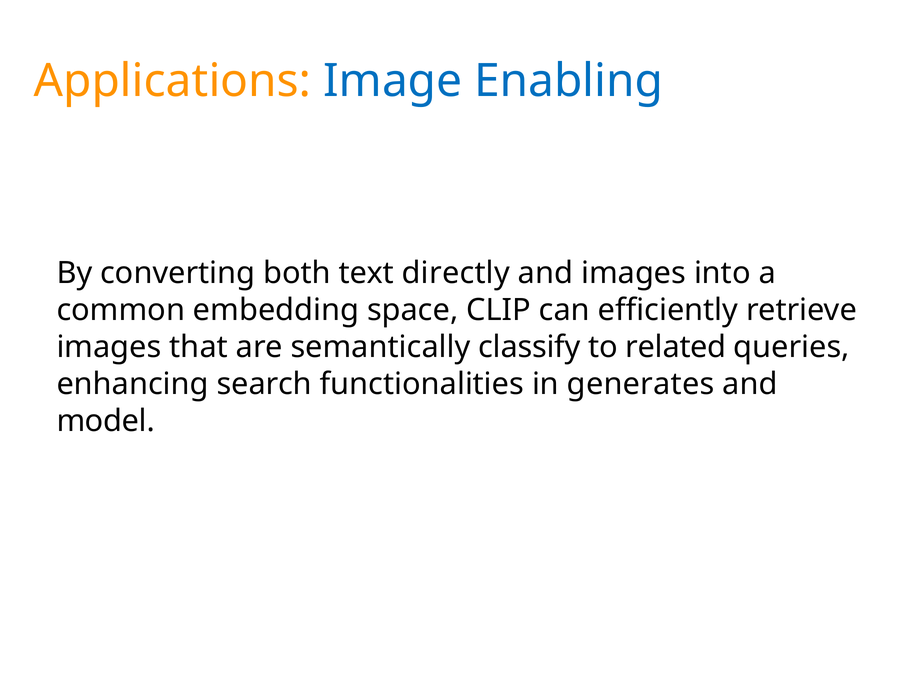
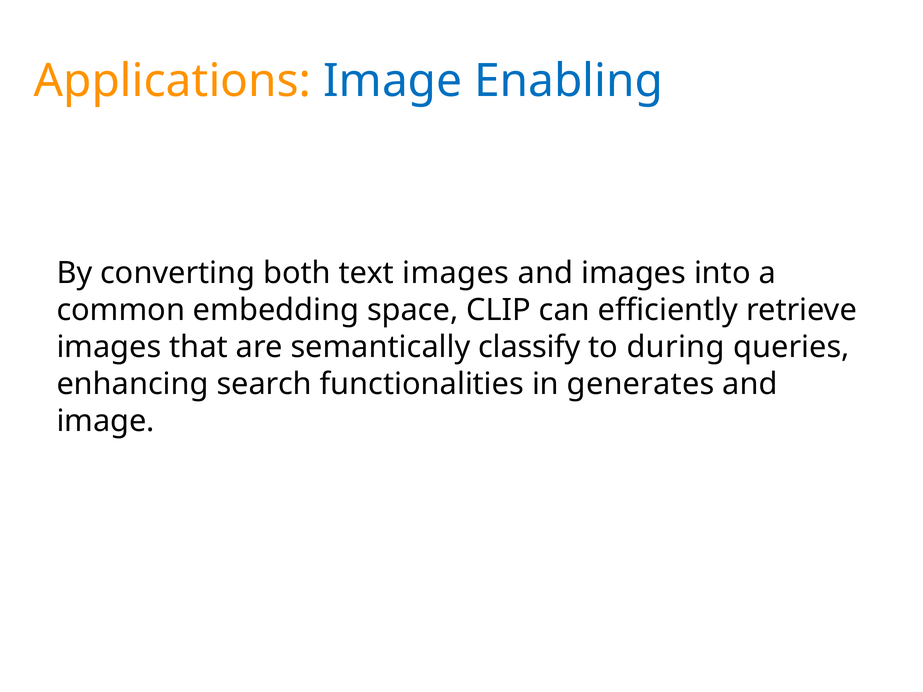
text directly: directly -> images (456, 273)
related: related -> during (676, 347)
model: model -> image (106, 421)
